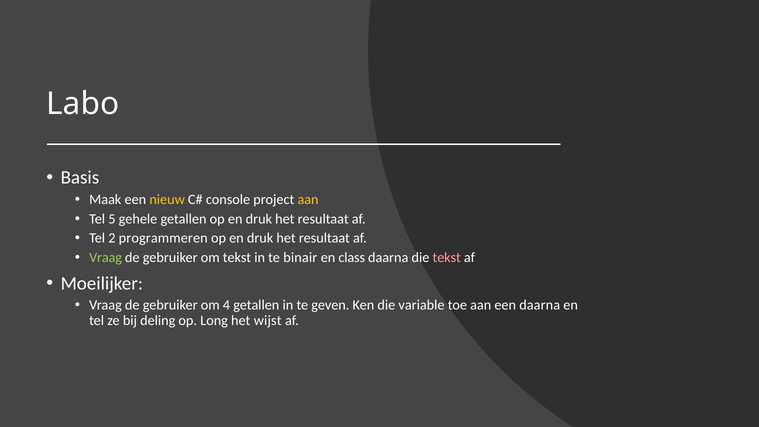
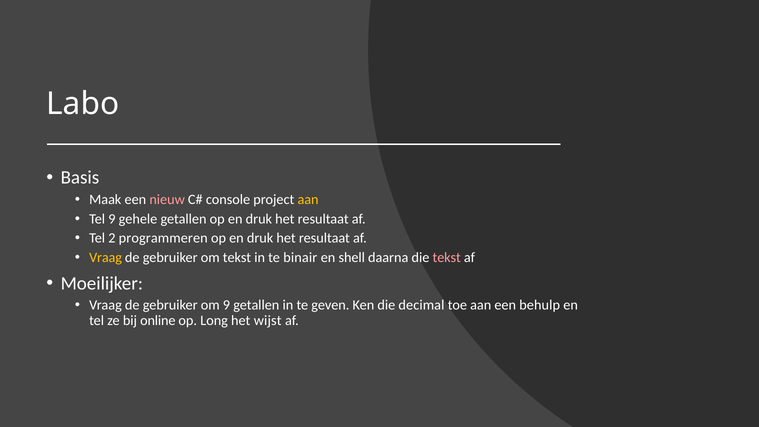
nieuw colour: yellow -> pink (167, 200)
Tel 5: 5 -> 9 (112, 219)
Vraag colour: light green -> yellow (106, 257)
class: class -> shell (352, 257)
om 4: 4 -> 9 (226, 305)
variable: variable -> decimal (421, 305)
een daarna: daarna -> behulp (540, 305)
deling: deling -> online (158, 321)
